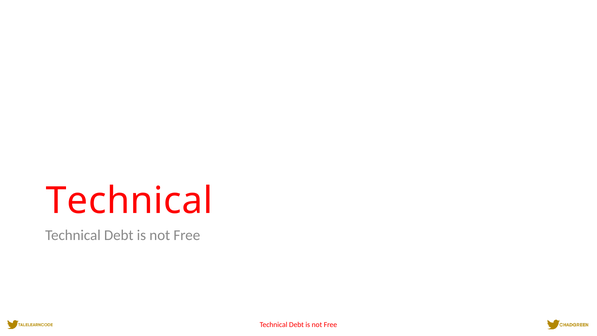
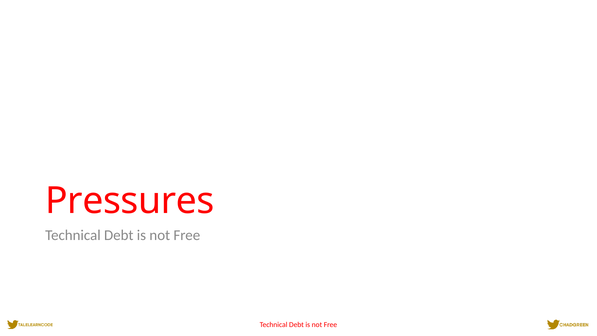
Technical: Technical -> Pressures (130, 201)
